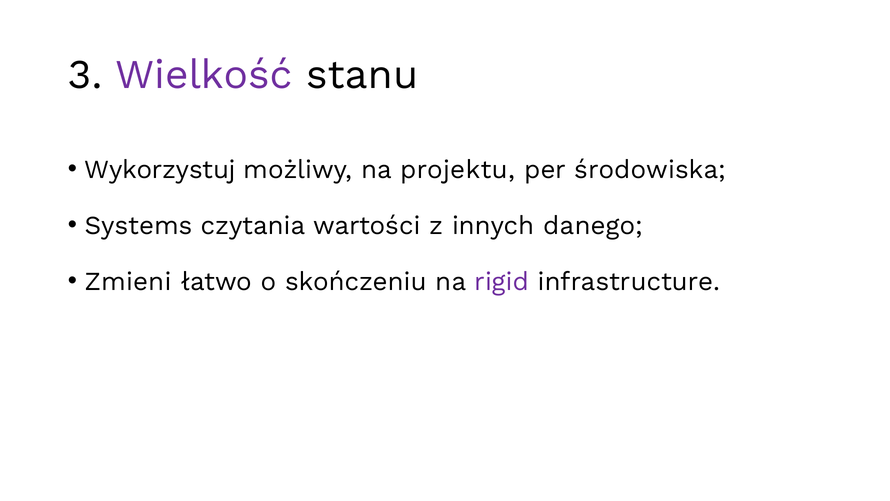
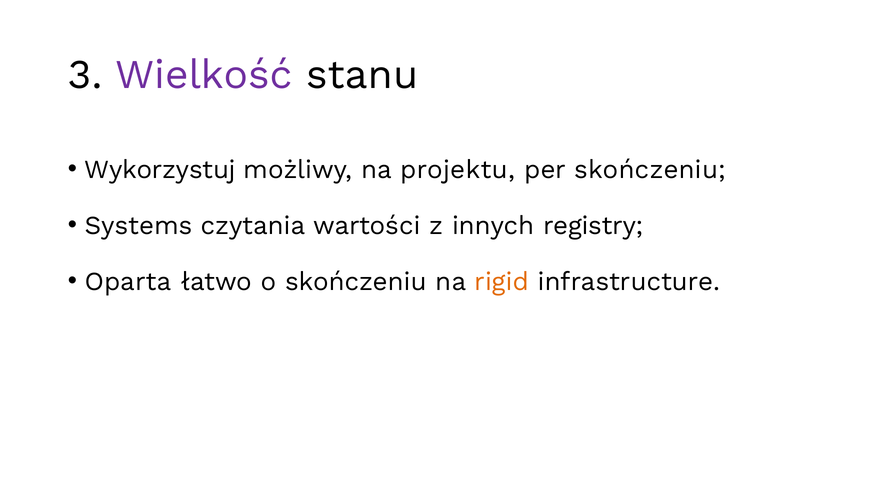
per środowiska: środowiska -> skończeniu (650, 169)
danego: danego -> registry (593, 225)
Zmieni: Zmieni -> Oparta (128, 281)
rigid colour: purple -> orange (502, 281)
